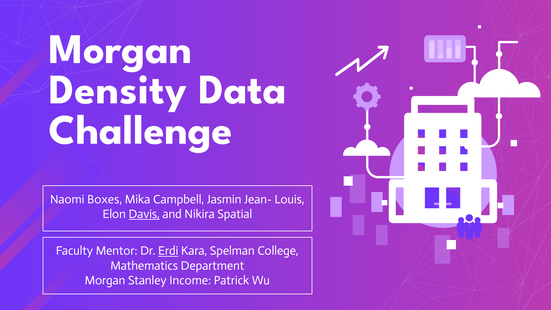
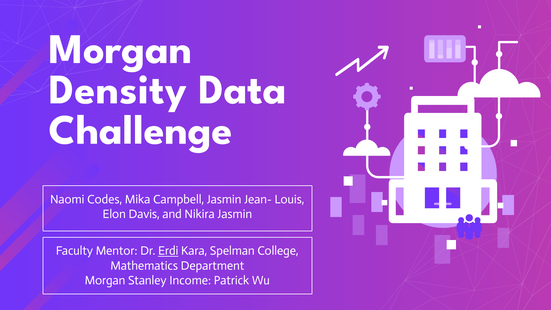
Boxes: Boxes -> Codes (105, 199)
Davis underline: present -> none (144, 214)
Nikira Spatial: Spatial -> Jasmin (235, 214)
